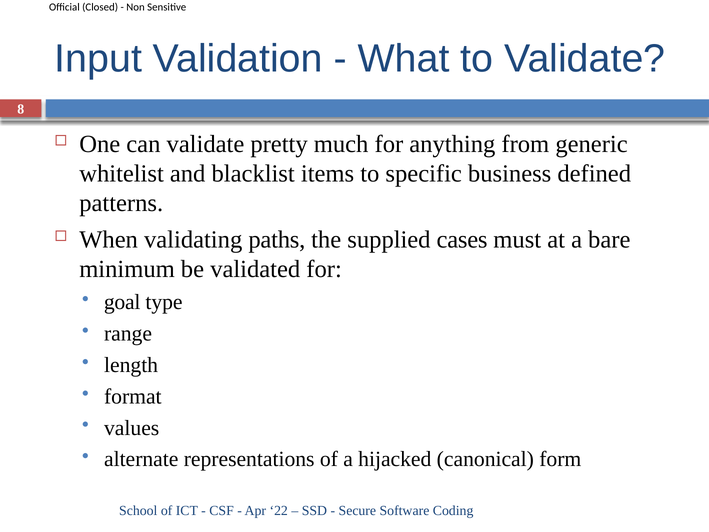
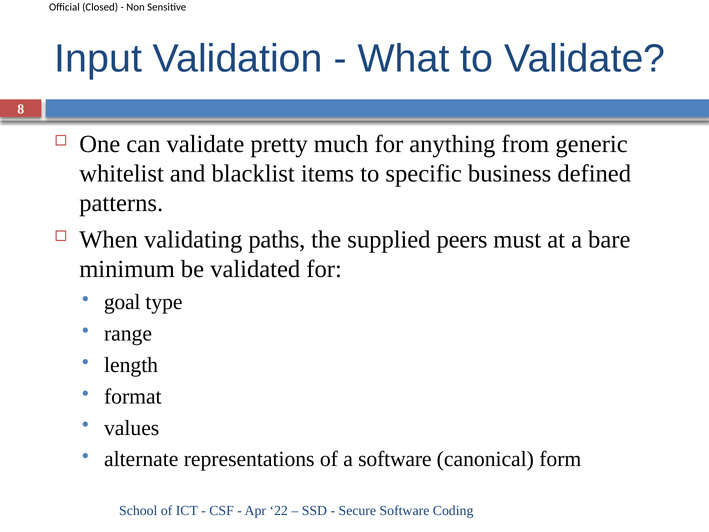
cases: cases -> peers (462, 240)
a hijacked: hijacked -> software (395, 459)
